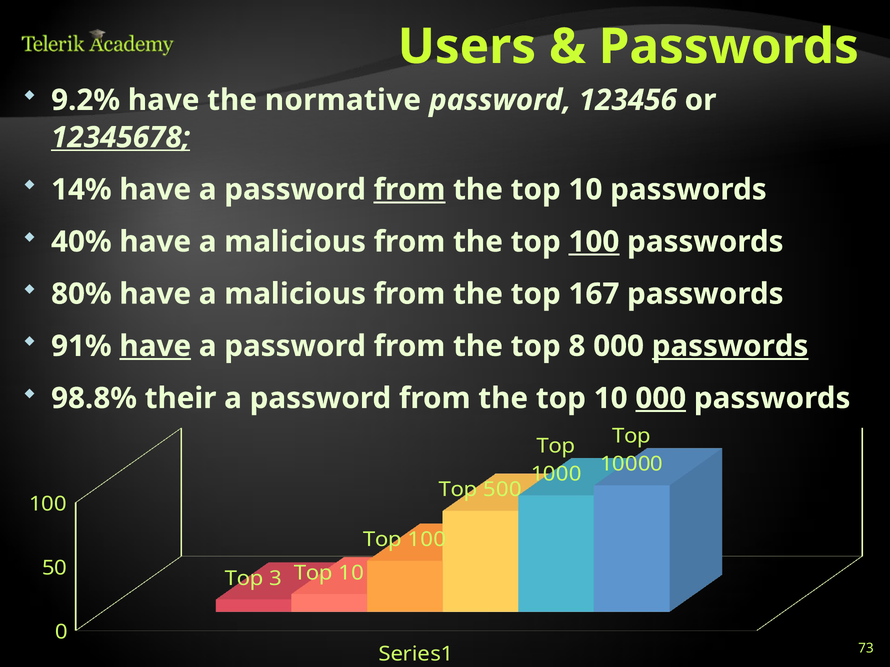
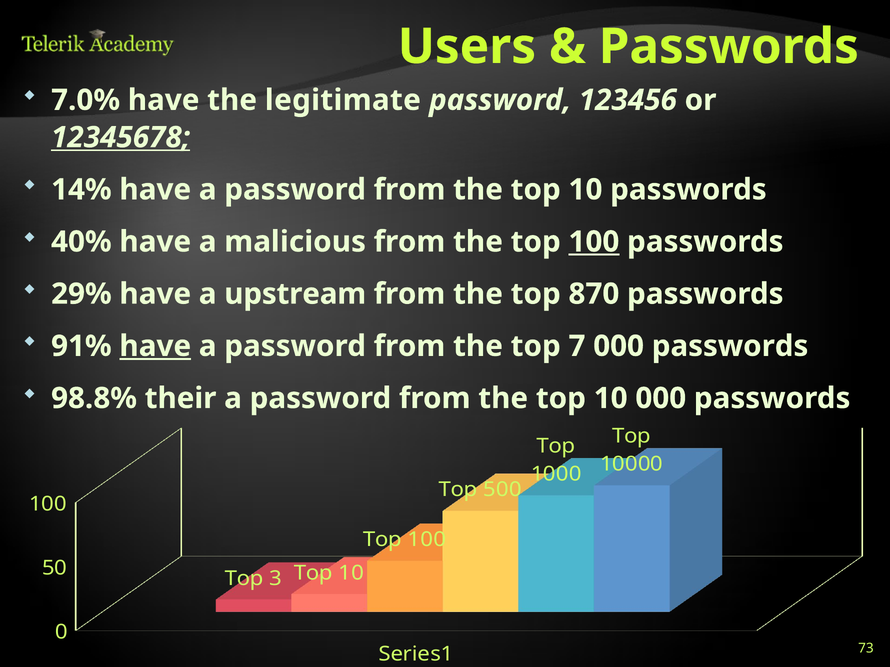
9.2%: 9.2% -> 7.0% (86, 100)
normative: normative -> legitimate (343, 100)
from underline: present -> none (410, 190)
80%: 80% -> 29% (81, 294)
malicious: malicious -> upstream (295, 294)
167: 167 -> 870 (594, 294)
8: 8 -> 7 (577, 346)
passwords underline: present -> none (730, 346)
000 underline: present -> none (661, 399)
